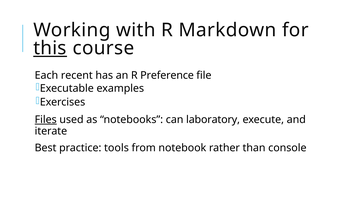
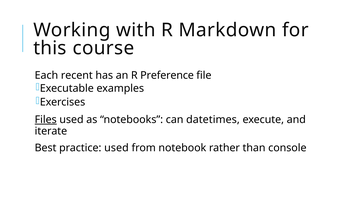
this underline: present -> none (50, 48)
laboratory: laboratory -> datetimes (213, 119)
practice tools: tools -> used (116, 148)
